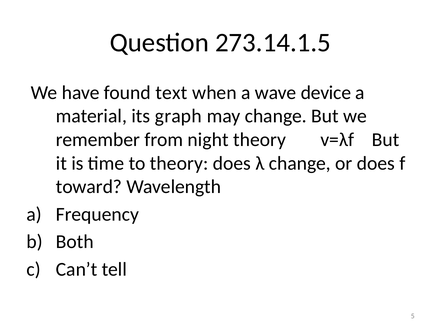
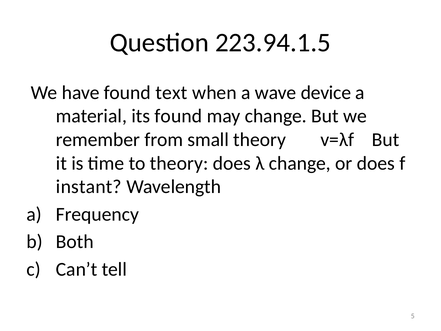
273.14.1.5: 273.14.1.5 -> 223.94.1.5 (273, 43)
its graph: graph -> found (178, 116)
night: night -> small (208, 140)
toward: toward -> instant (89, 187)
